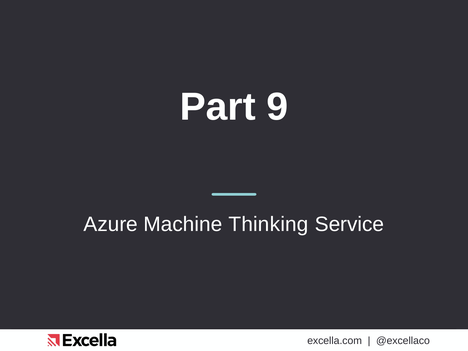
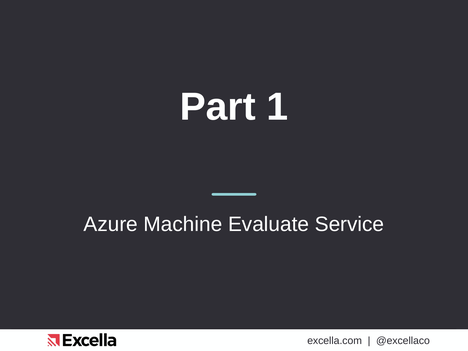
9: 9 -> 1 (277, 107)
Thinking: Thinking -> Evaluate (269, 224)
